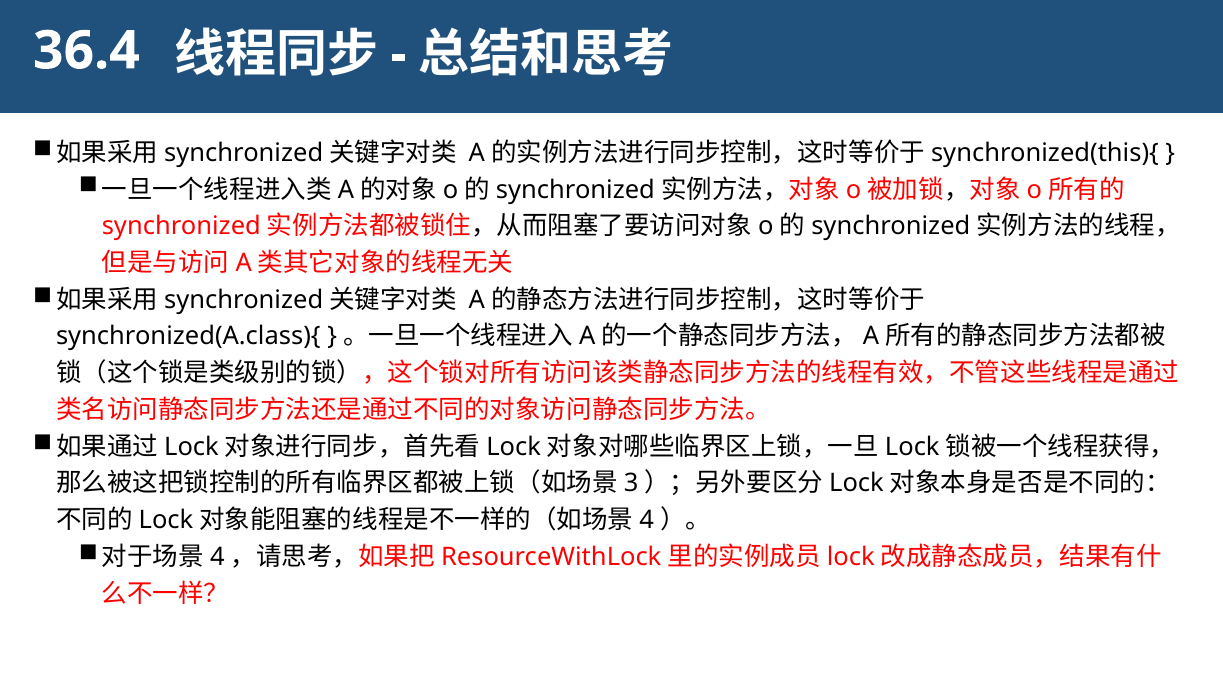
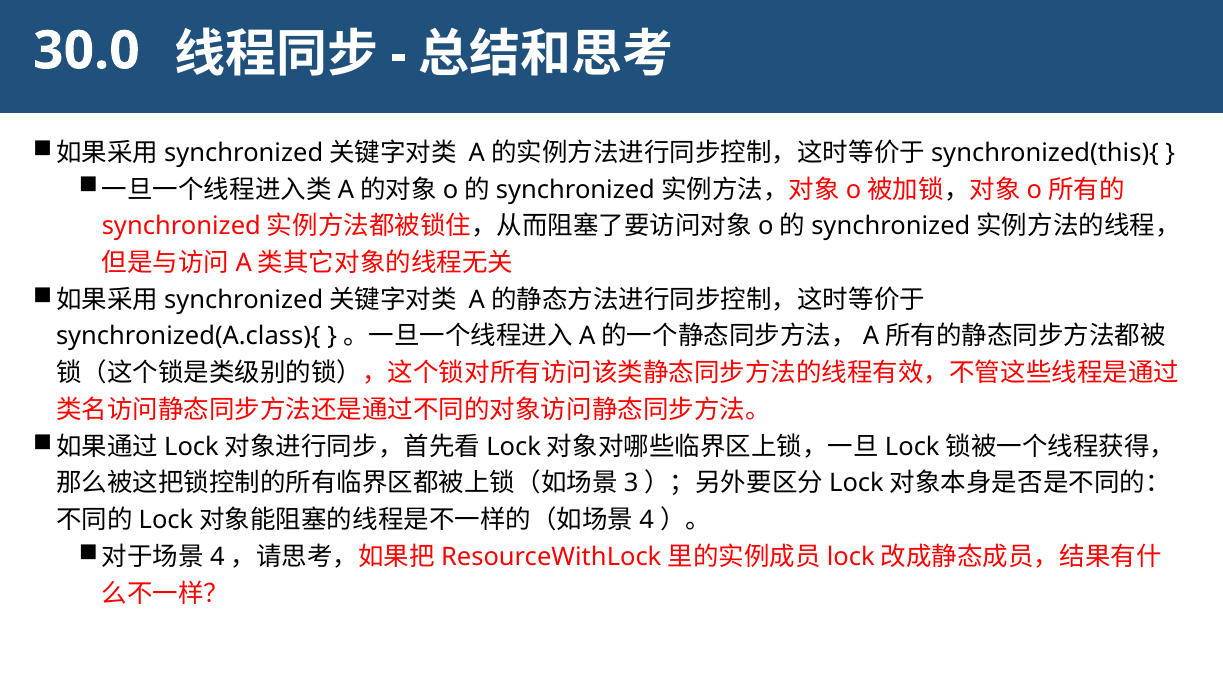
36.4: 36.4 -> 30.0 (86, 51)
